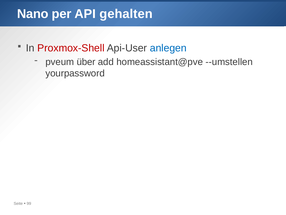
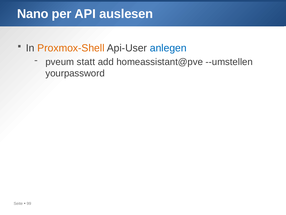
gehalten: gehalten -> auslesen (126, 14)
Proxmox-Shell colour: red -> orange (71, 48)
über: über -> statt (86, 62)
